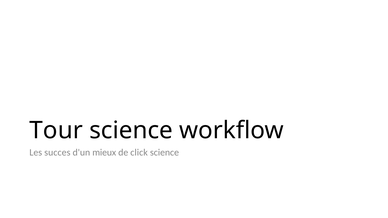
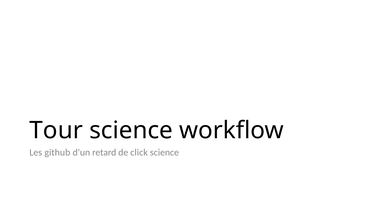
succes: succes -> github (57, 153)
mieux: mieux -> retard (104, 153)
